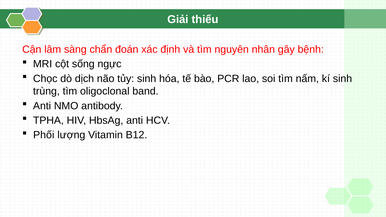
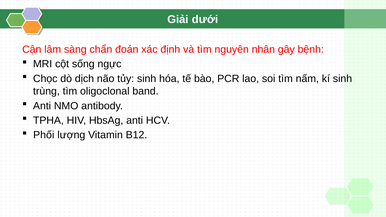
thiếu: thiếu -> dưới (205, 20)
